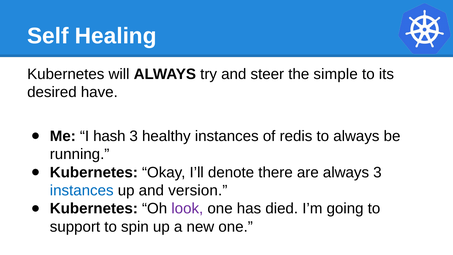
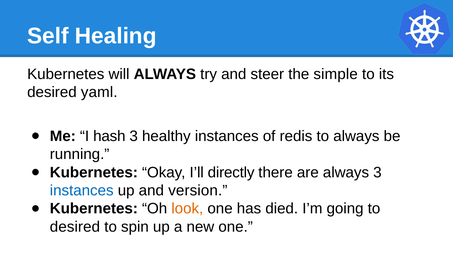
have: have -> yaml (99, 92)
denote: denote -> directly (231, 172)
look colour: purple -> orange (187, 209)
support: support -> desired (75, 227)
